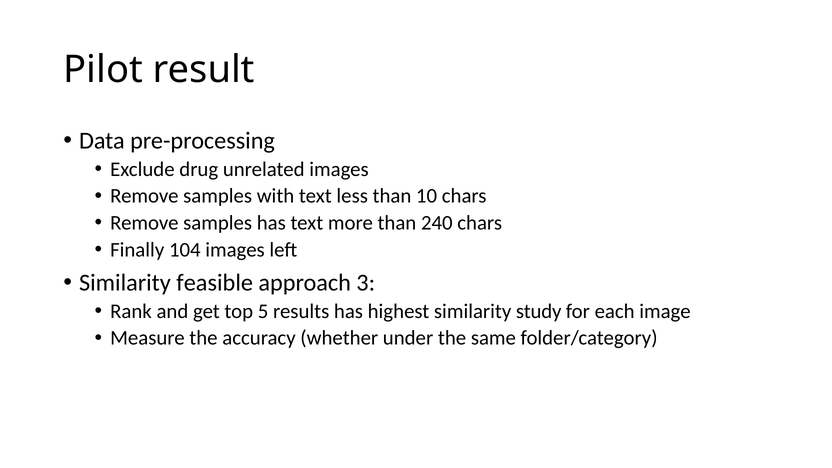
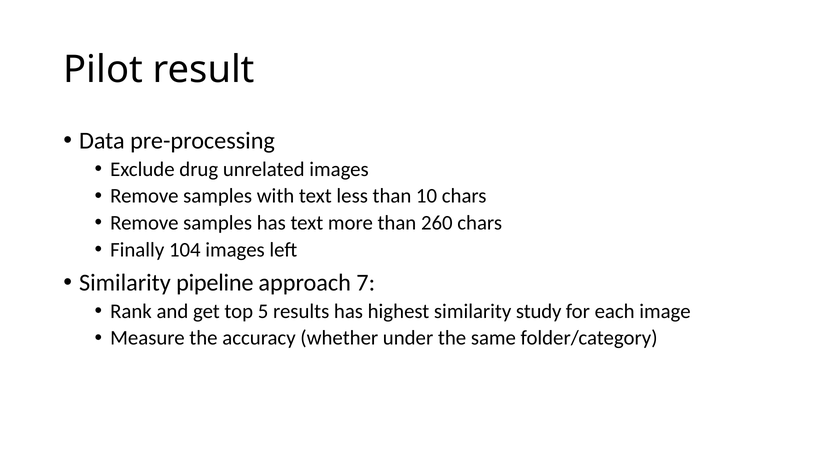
240: 240 -> 260 (437, 223)
feasible: feasible -> pipeline (215, 283)
3: 3 -> 7 (366, 283)
